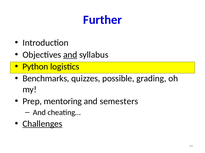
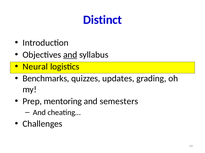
Further: Further -> Distinct (103, 20)
Python: Python -> Neural (35, 67)
possible: possible -> updates (118, 79)
Challenges underline: present -> none (42, 124)
